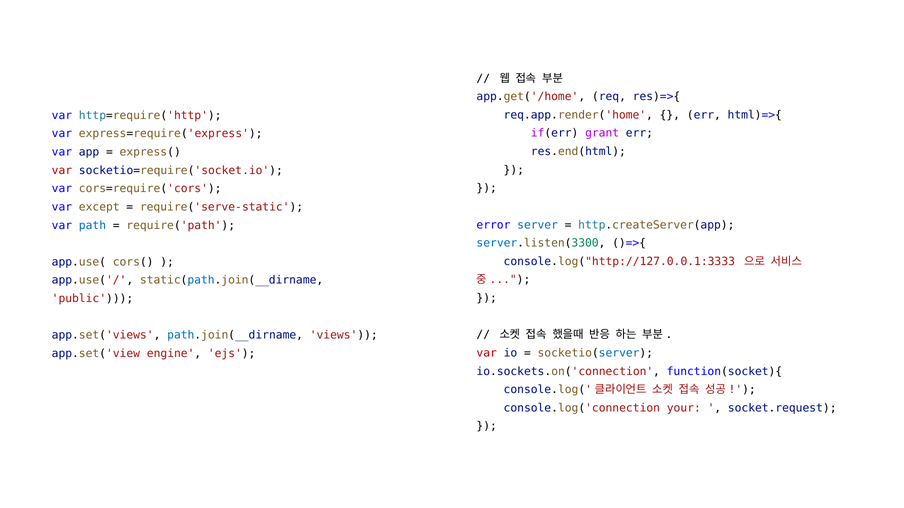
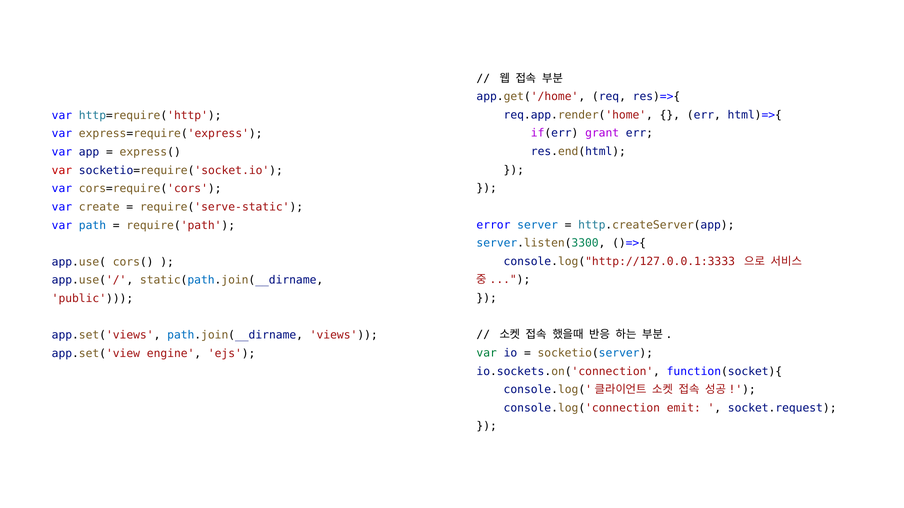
except: except -> create (99, 207)
var colour: red -> green (487, 353)
your: your -> emit (684, 408)
